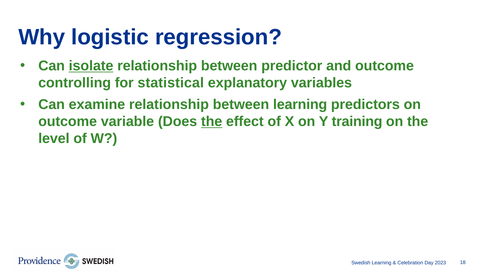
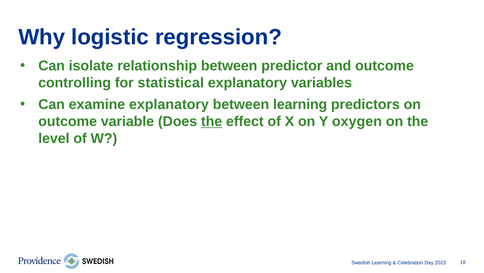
isolate underline: present -> none (91, 66)
examine relationship: relationship -> explanatory (169, 104)
training: training -> oxygen (357, 121)
